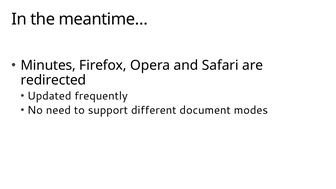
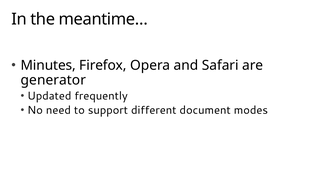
redirected: redirected -> generator (53, 80)
